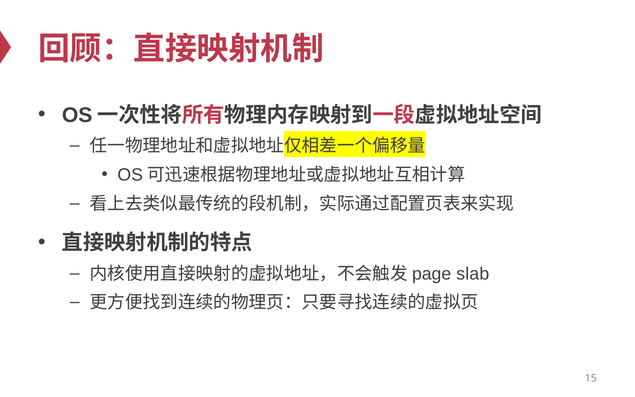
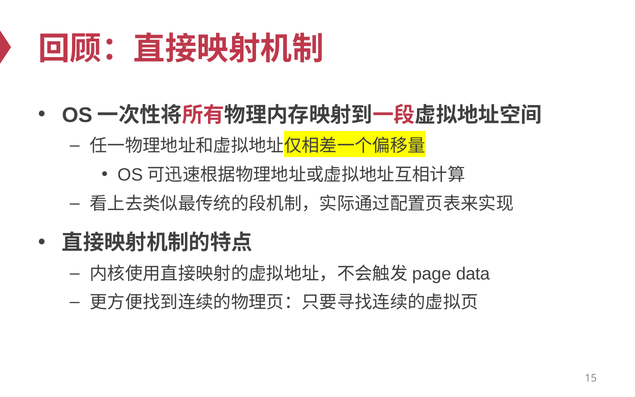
slab: slab -> data (473, 274)
